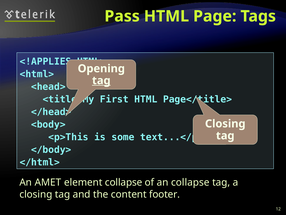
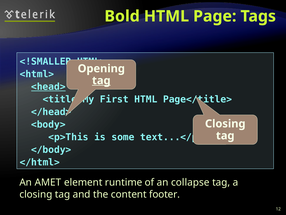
Pass: Pass -> Bold (122, 16)
<!APPLIES: <!APPLIES -> <!SMALLER (46, 61)
<head> underline: none -> present (48, 87)
element collapse: collapse -> runtime (124, 182)
